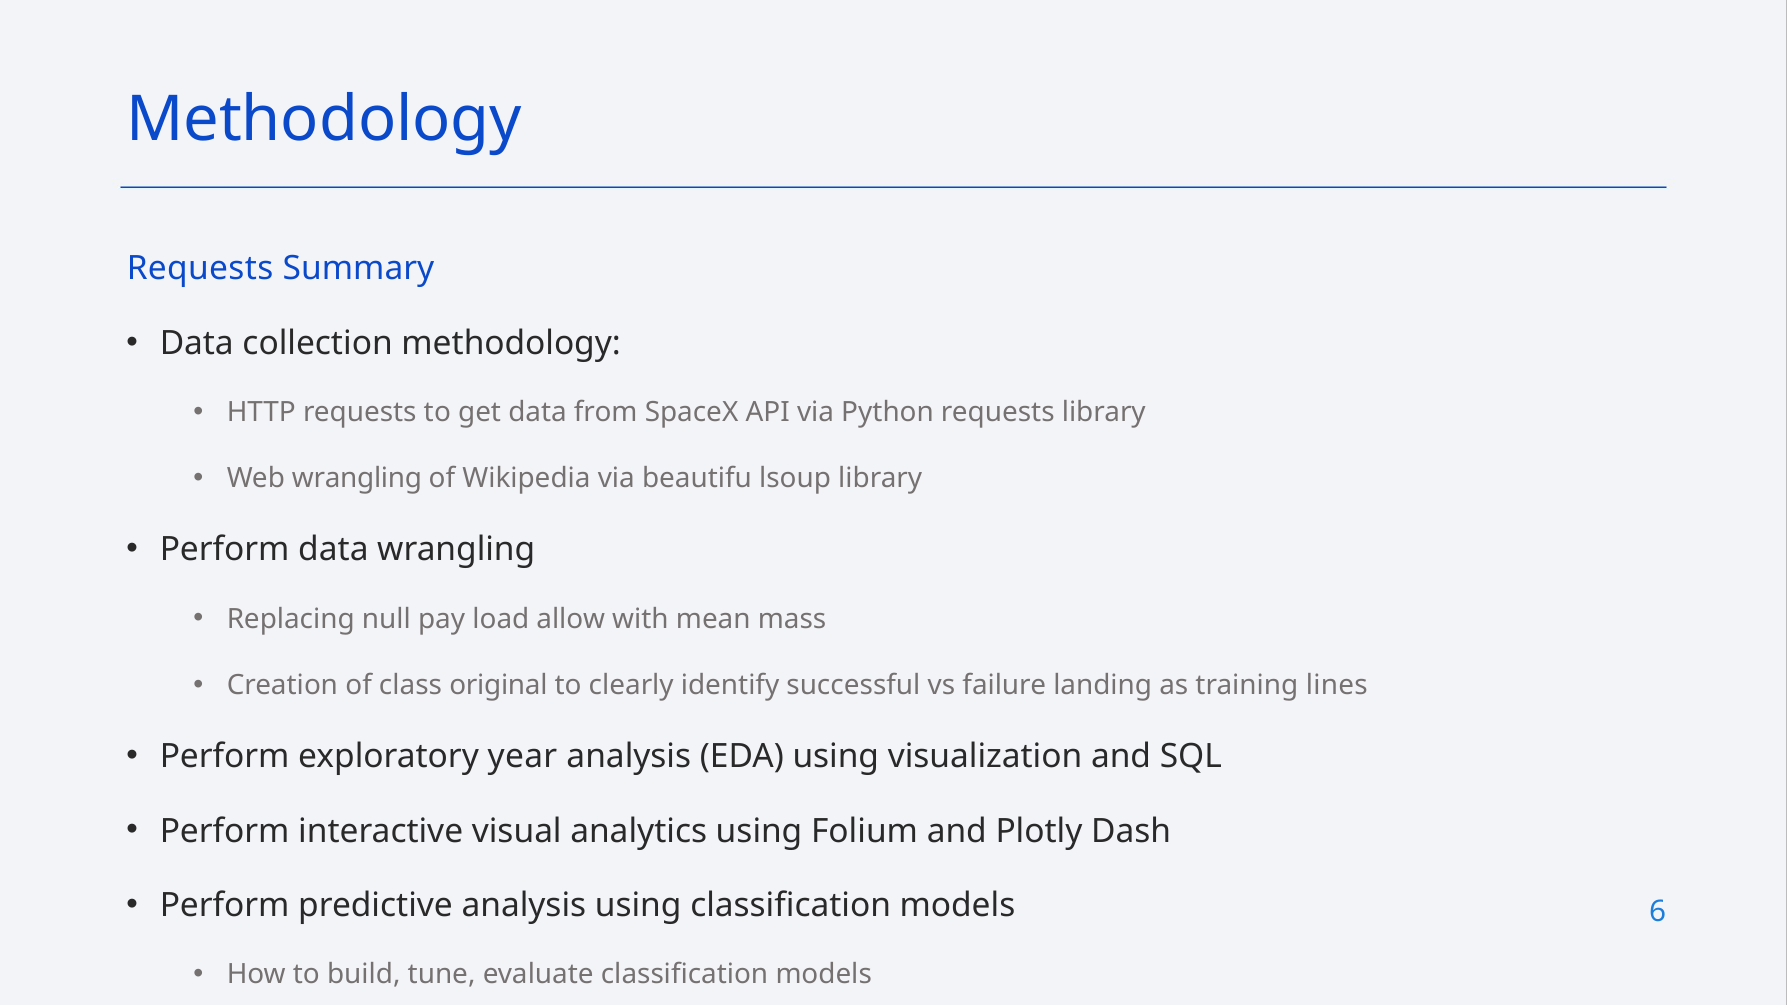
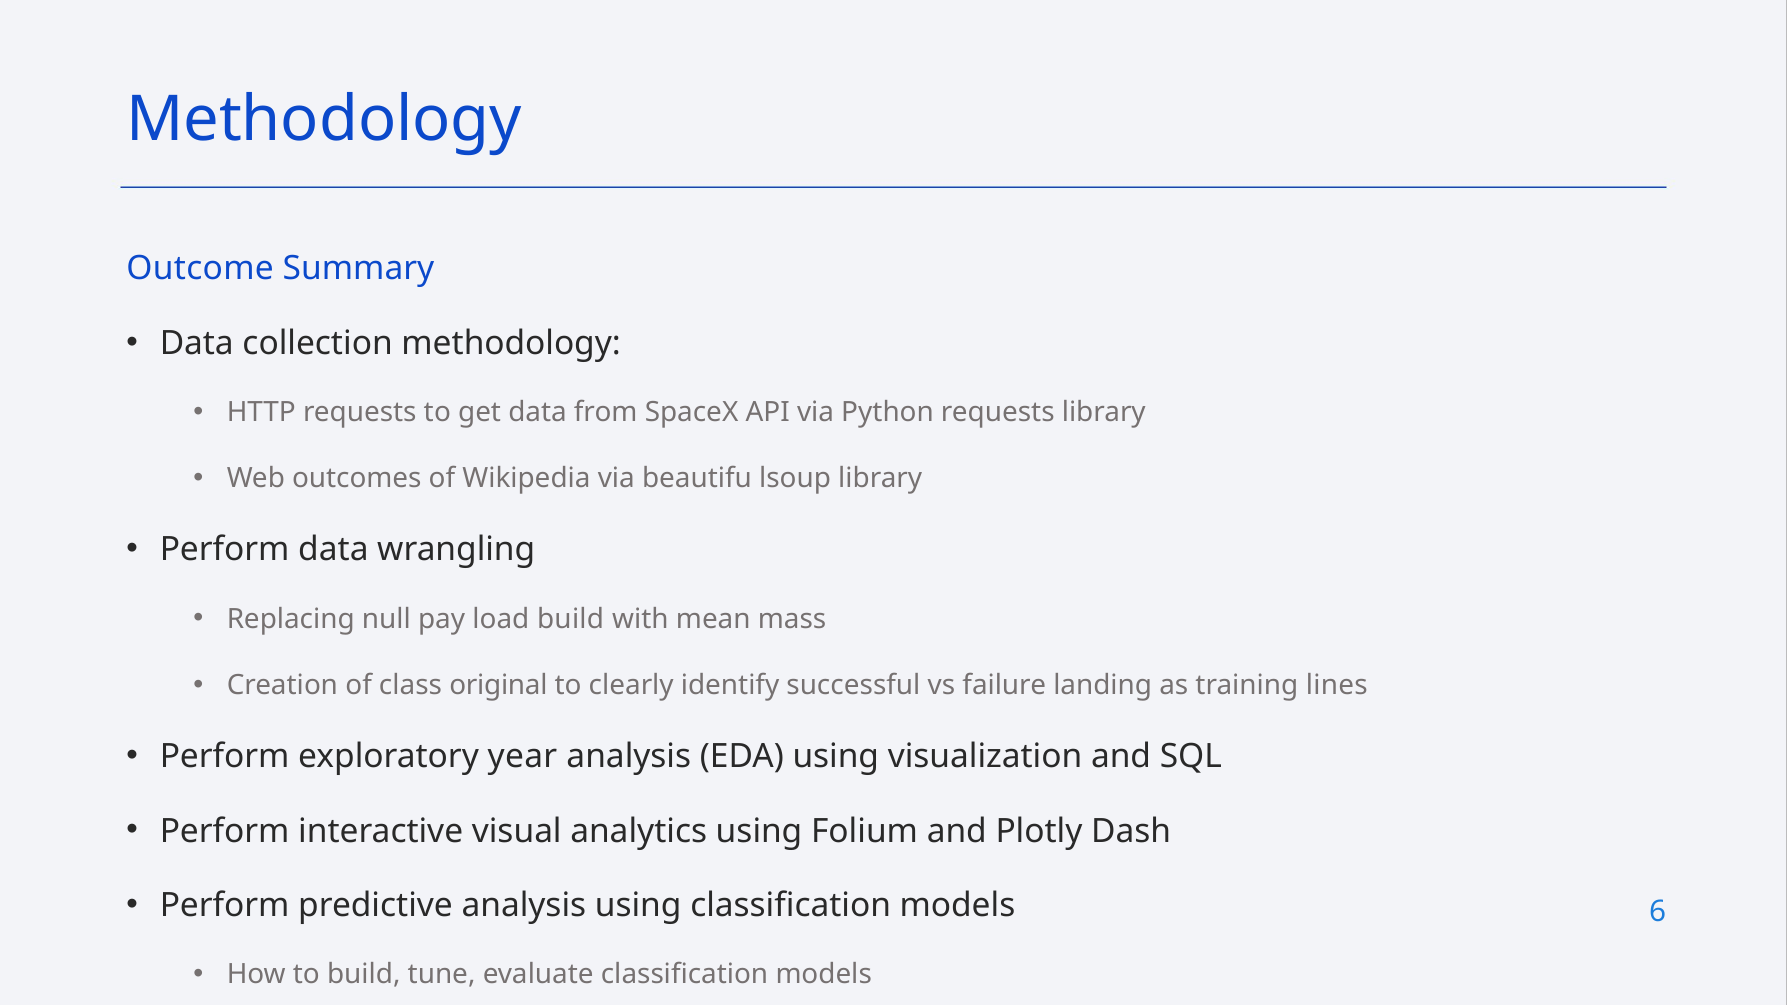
Requests: Requests -> Outcome (200, 269)
Web wrangling: wrangling -> outcomes (357, 479)
load allow: allow -> build (571, 619)
